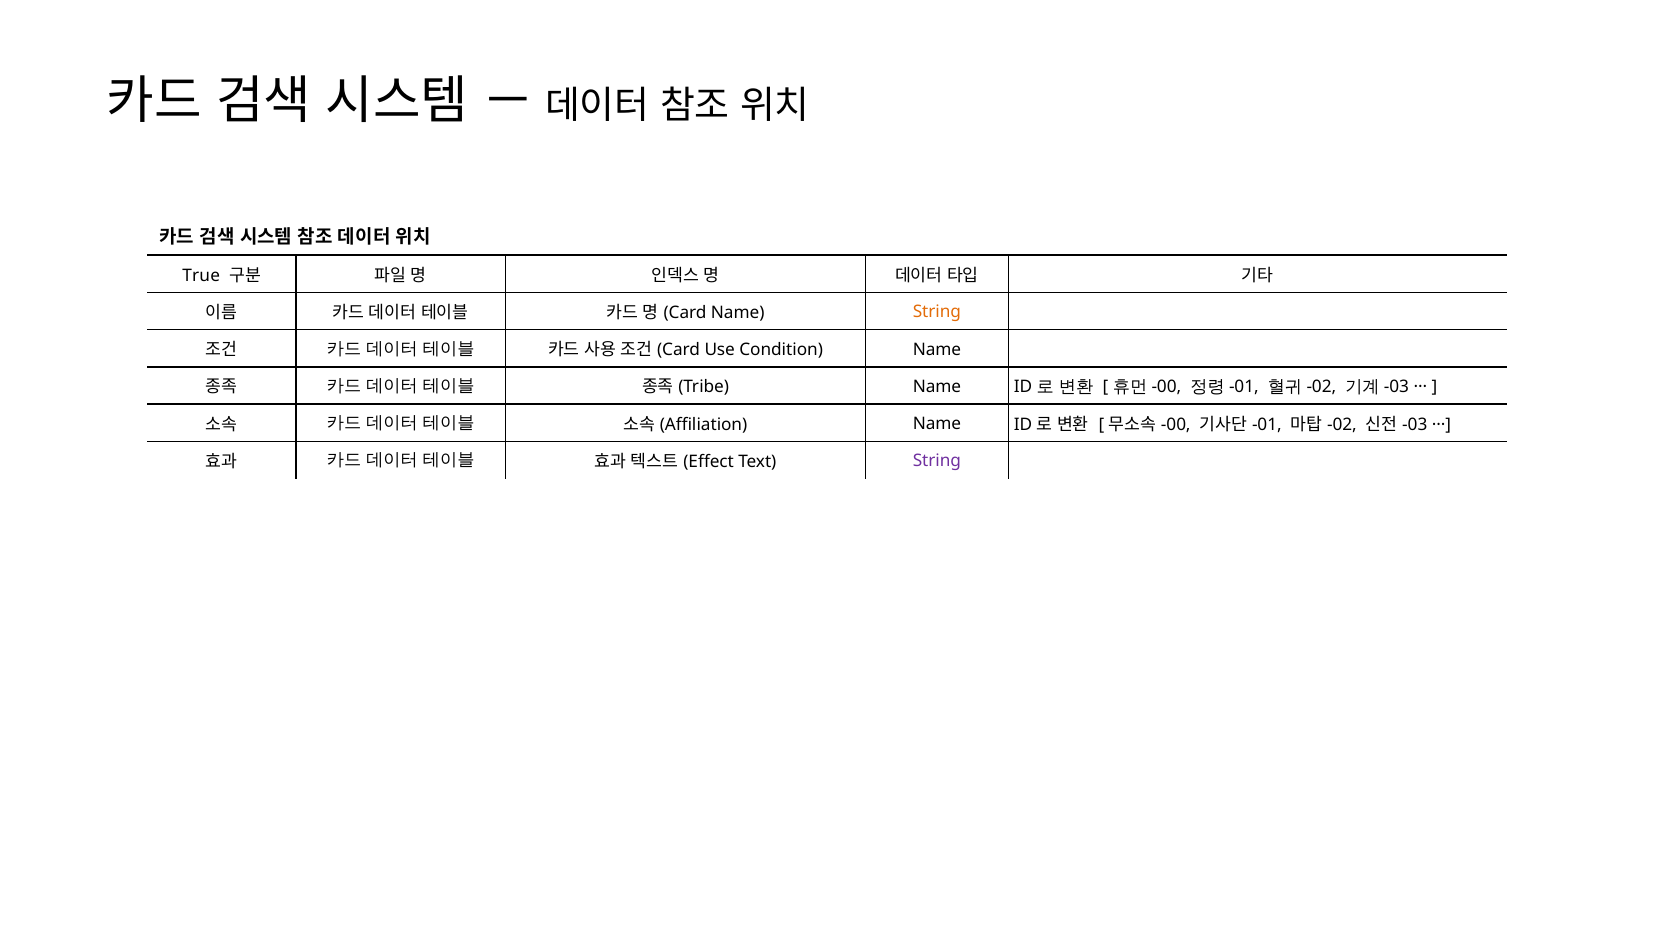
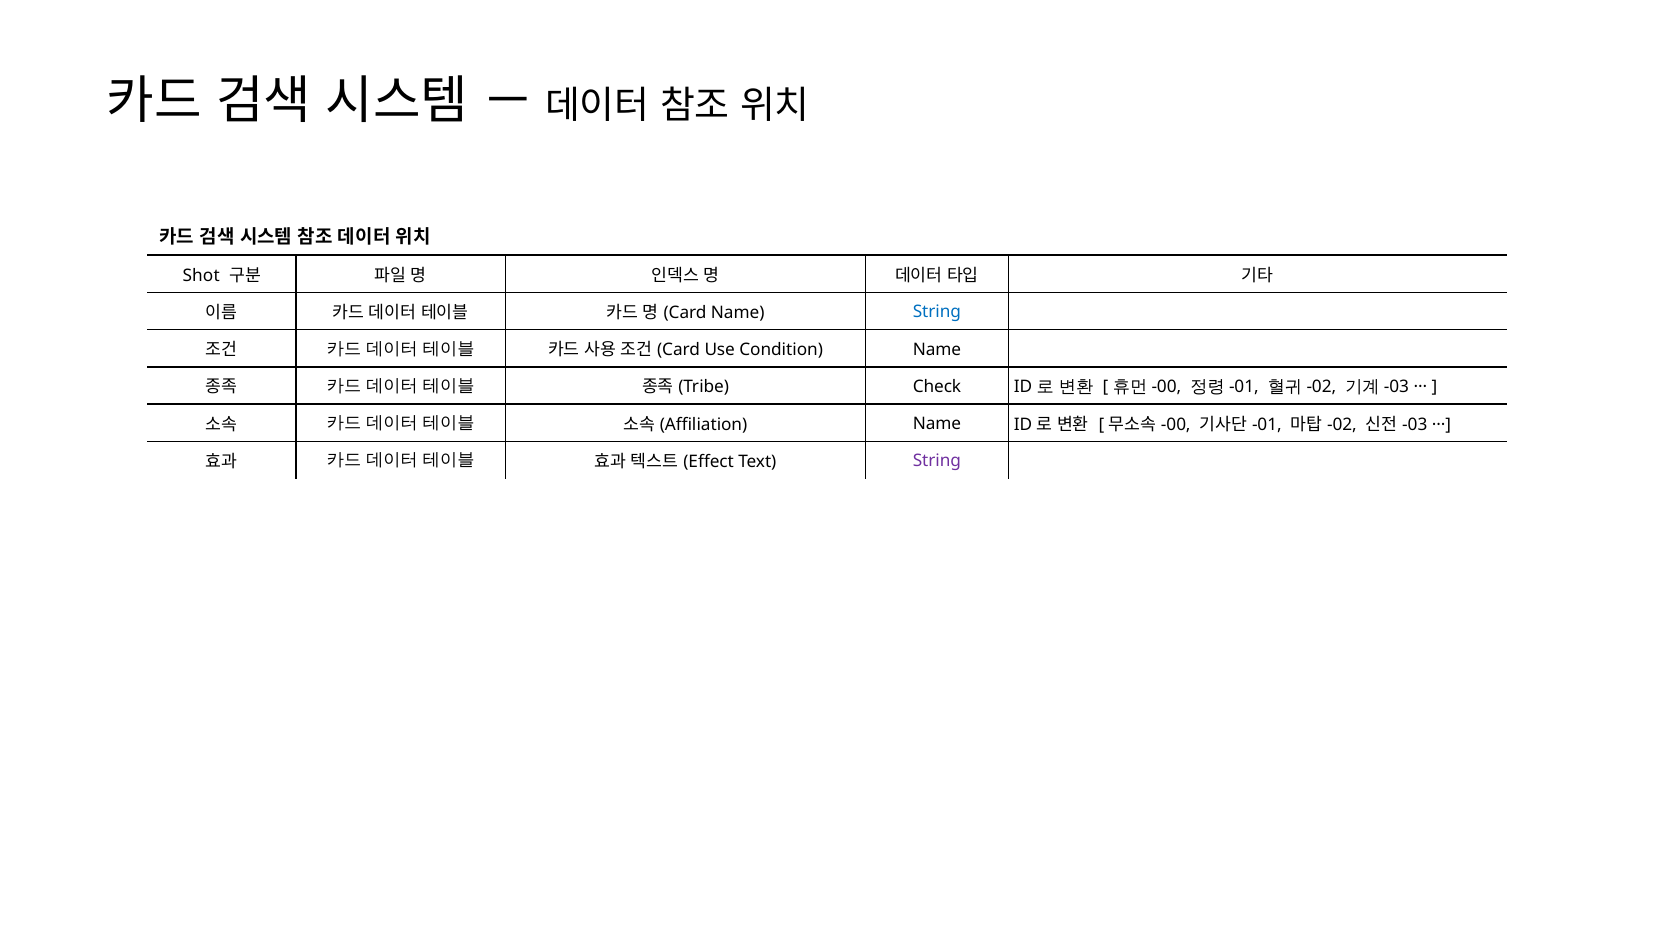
True: True -> Shot (201, 276)
String colour: orange -> blue (937, 312)
Name: Name -> Check (937, 387)
